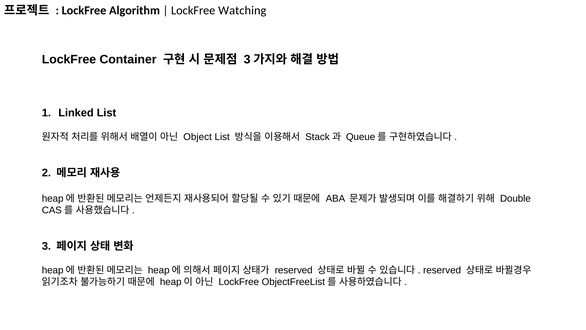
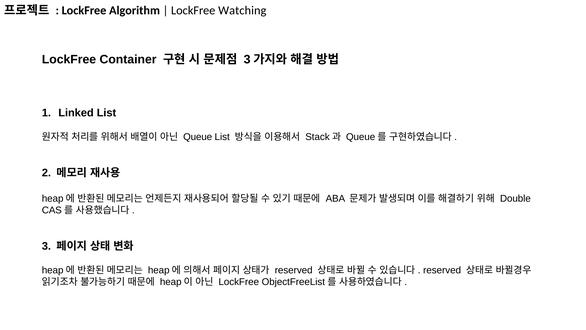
Object: Object -> Queue (198, 137)
